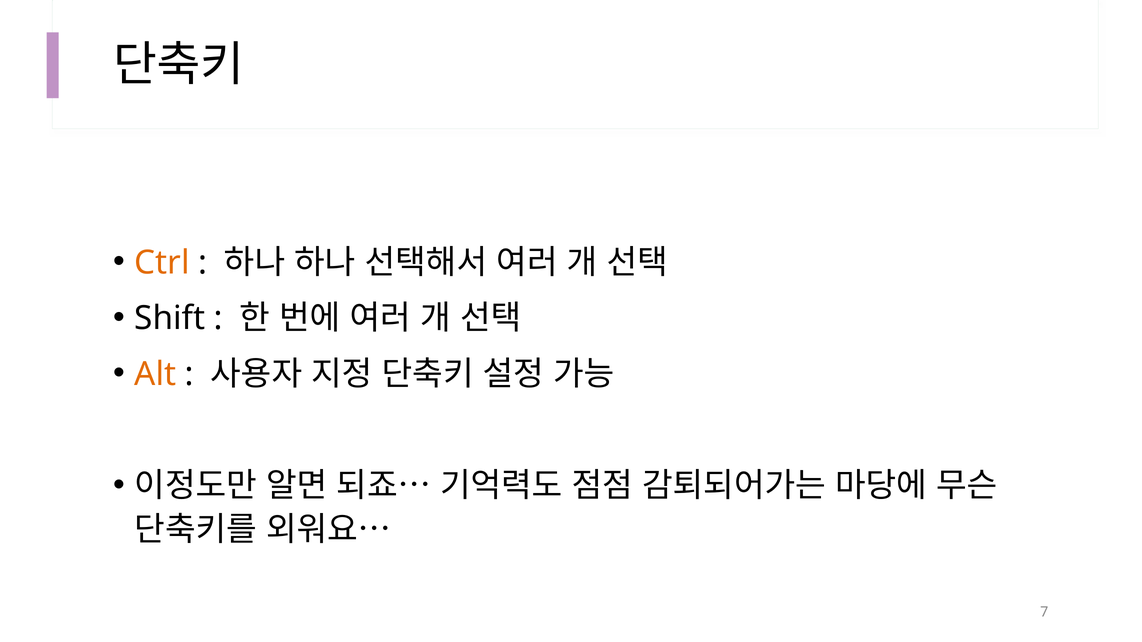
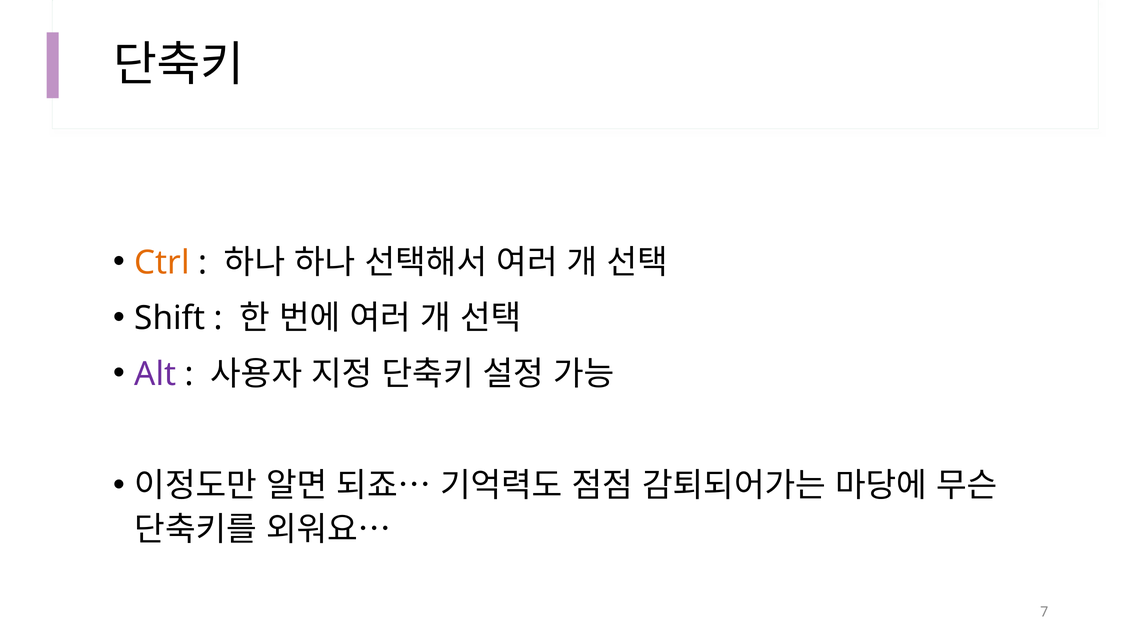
Alt colour: orange -> purple (155, 374)
